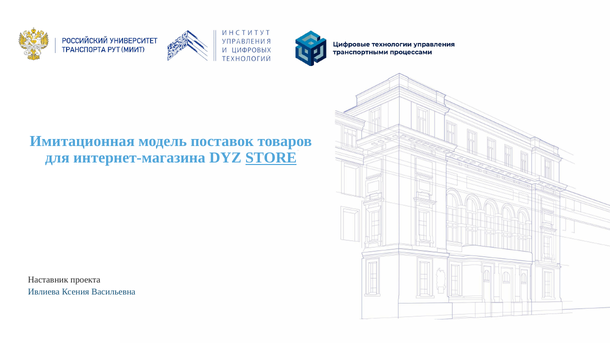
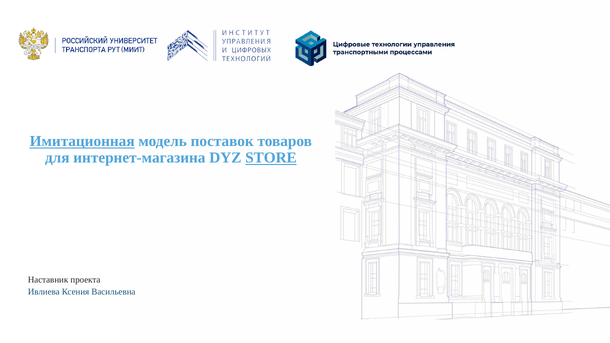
Имитационная underline: none -> present (82, 141)
